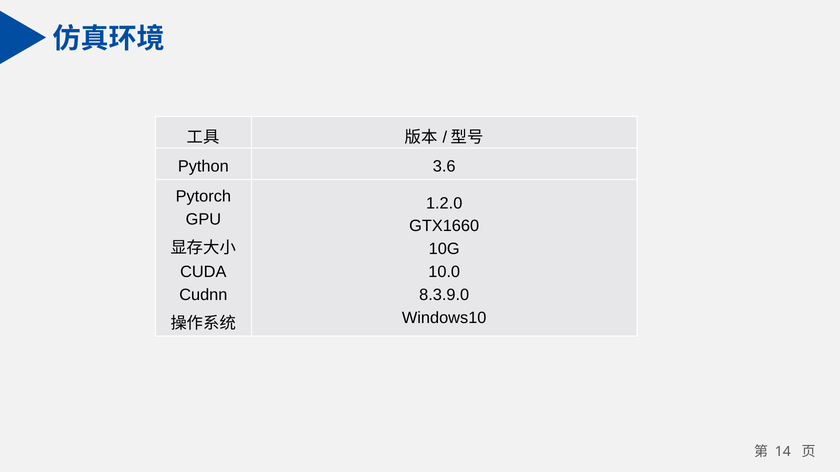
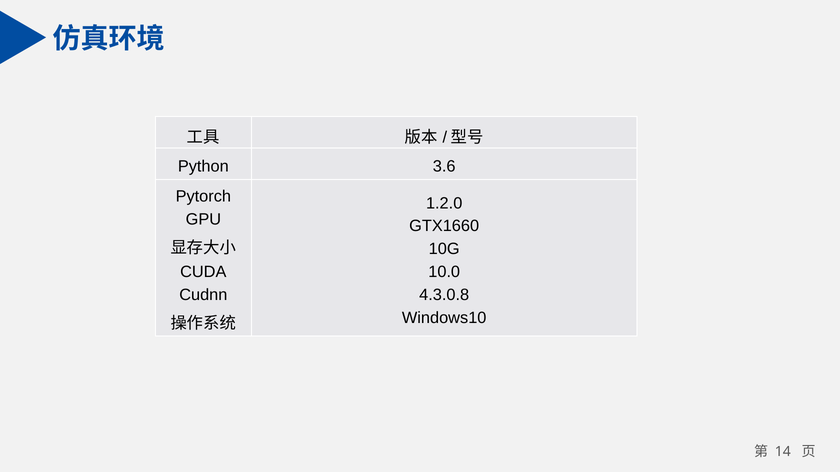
8.3.9.0: 8.3.9.0 -> 4.3.0.8 (444, 295)
